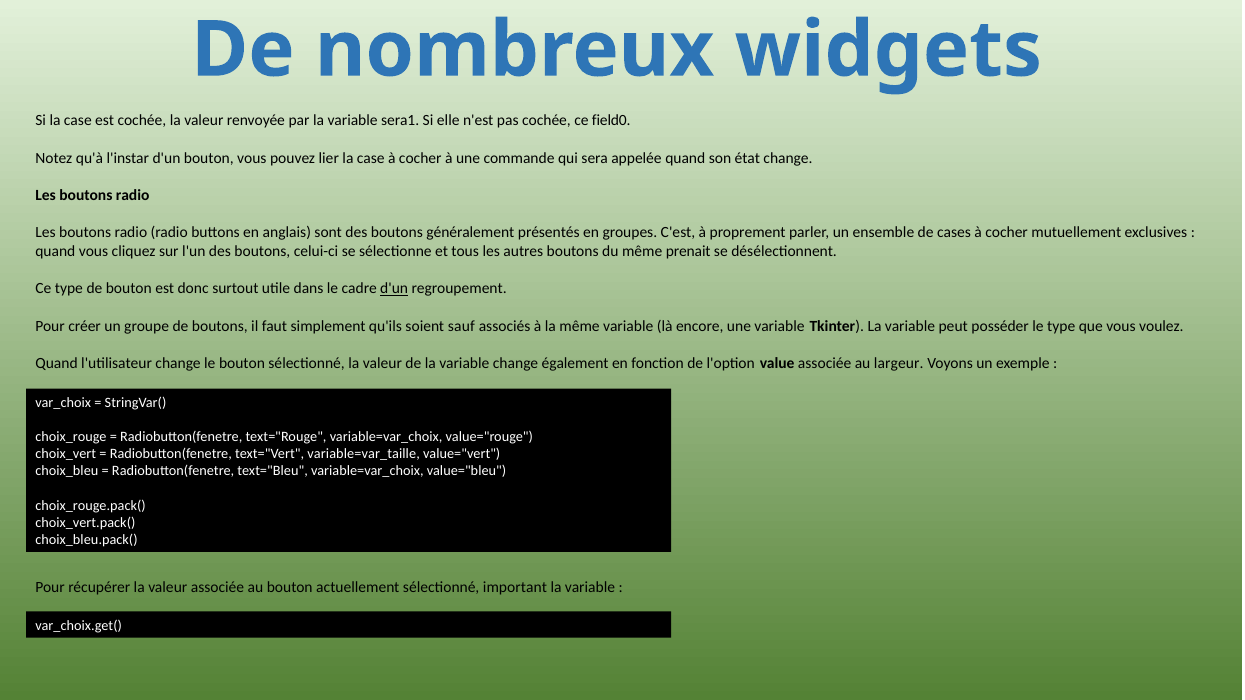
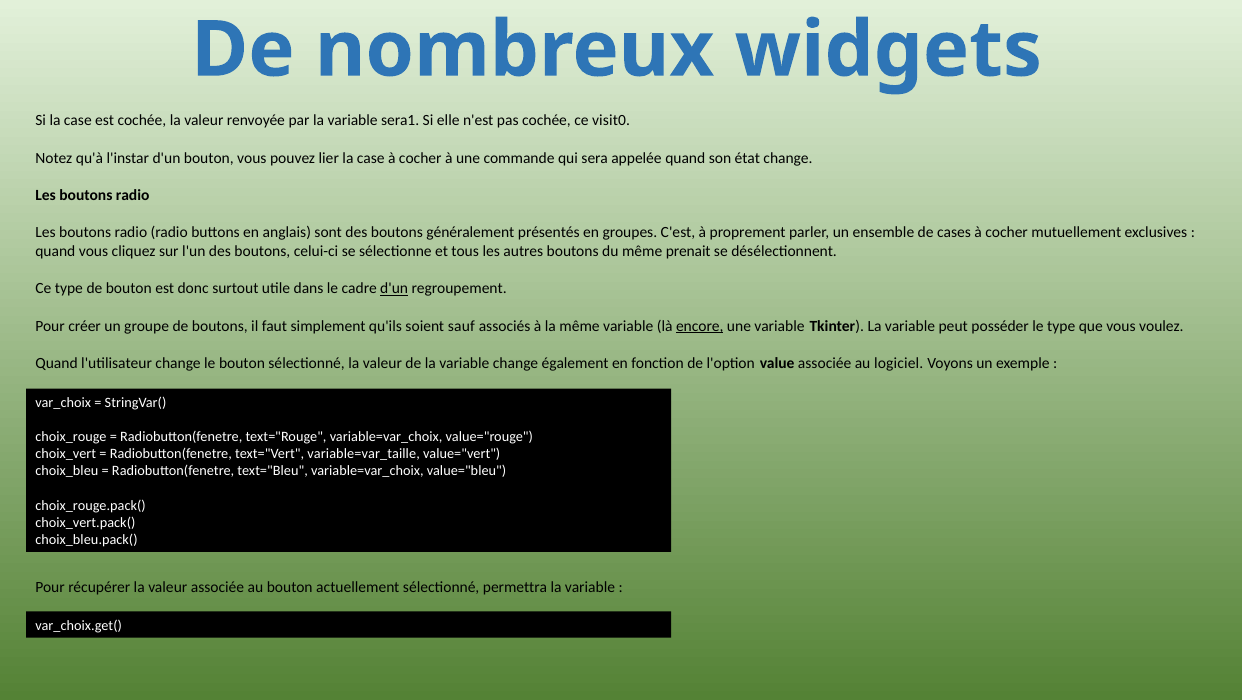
field0: field0 -> visit0 (611, 121)
encore underline: none -> present (700, 326)
largeur: largeur -> logiciel (899, 364)
important: important -> permettra (515, 588)
